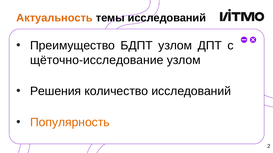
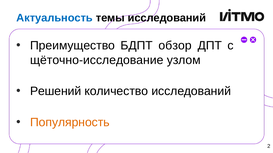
Актуальность colour: orange -> blue (55, 18)
БДПТ узлом: узлом -> обзор (175, 46)
Решения: Решения -> Решений (56, 92)
